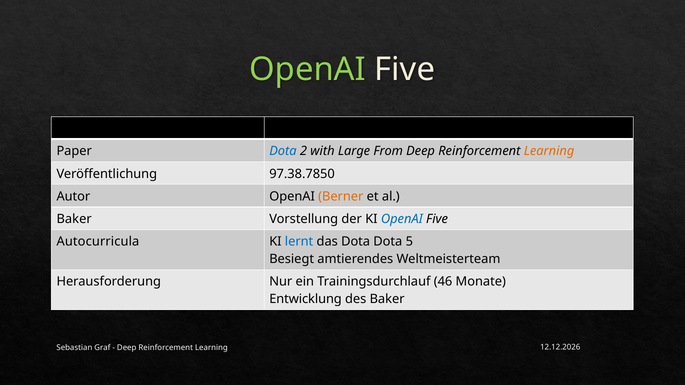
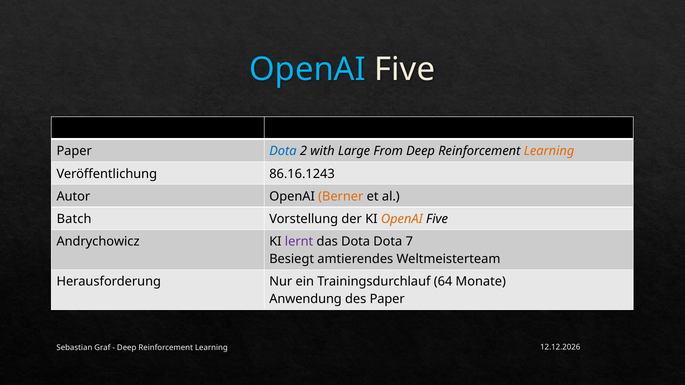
OpenAI colour: light green -> light blue (308, 69)
97.38.7850: 97.38.7850 -> 86.16.1243 (302, 174)
Baker: Baker -> Batch (74, 219)
OpenAI colour: blue -> orange (402, 219)
Autocurricula: Autocurricula -> Andrychowicz (98, 242)
lernt colour: blue -> purple (299, 242)
5: 5 -> 7 (409, 242)
46: 46 -> 64 (443, 282)
Entwicklung: Entwicklung -> Anwendung (306, 299)
des Baker: Baker -> Paper (387, 299)
